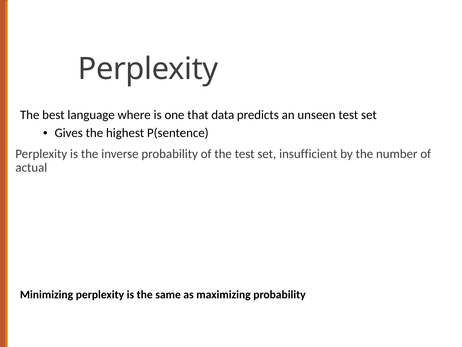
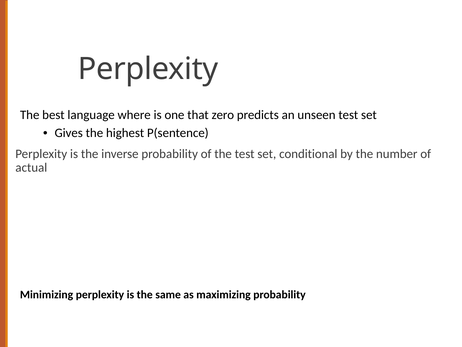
data: data -> zero (223, 115)
insufficient: insufficient -> conditional (308, 154)
